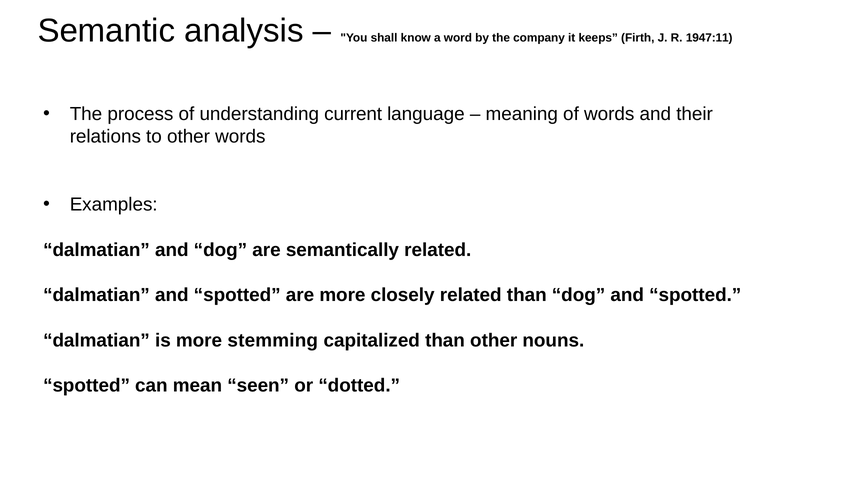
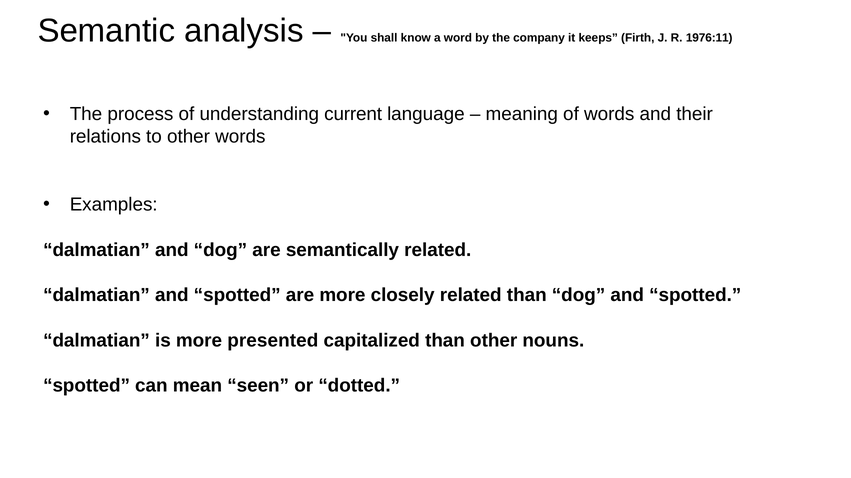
1947:11: 1947:11 -> 1976:11 (709, 38)
stemming: stemming -> presented (273, 341)
